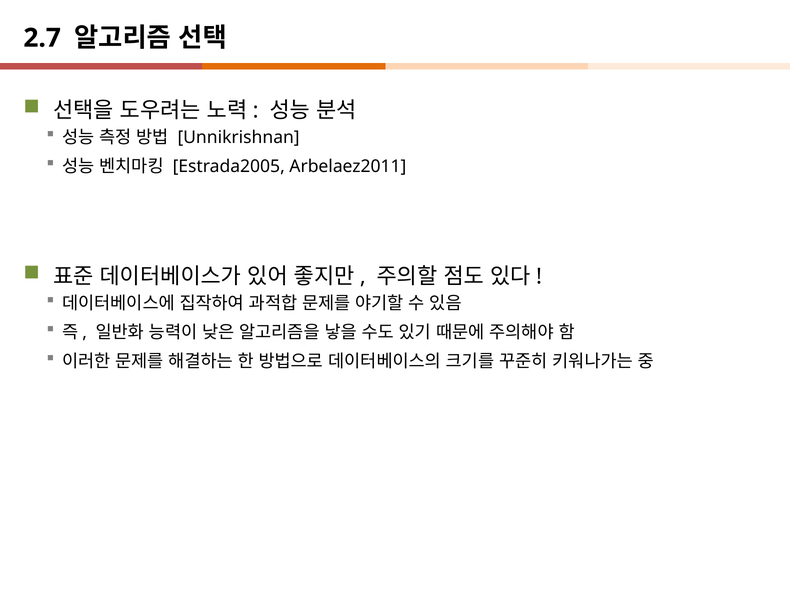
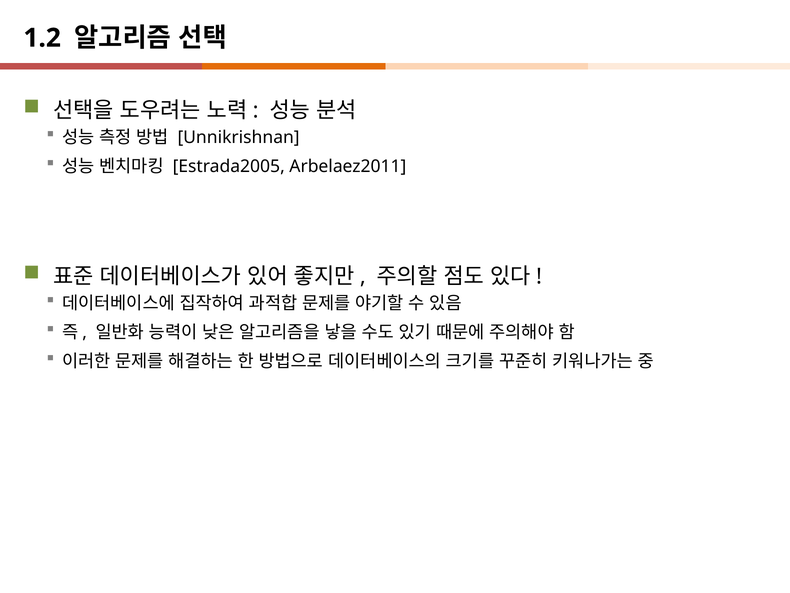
2.7: 2.7 -> 1.2 (42, 38)
